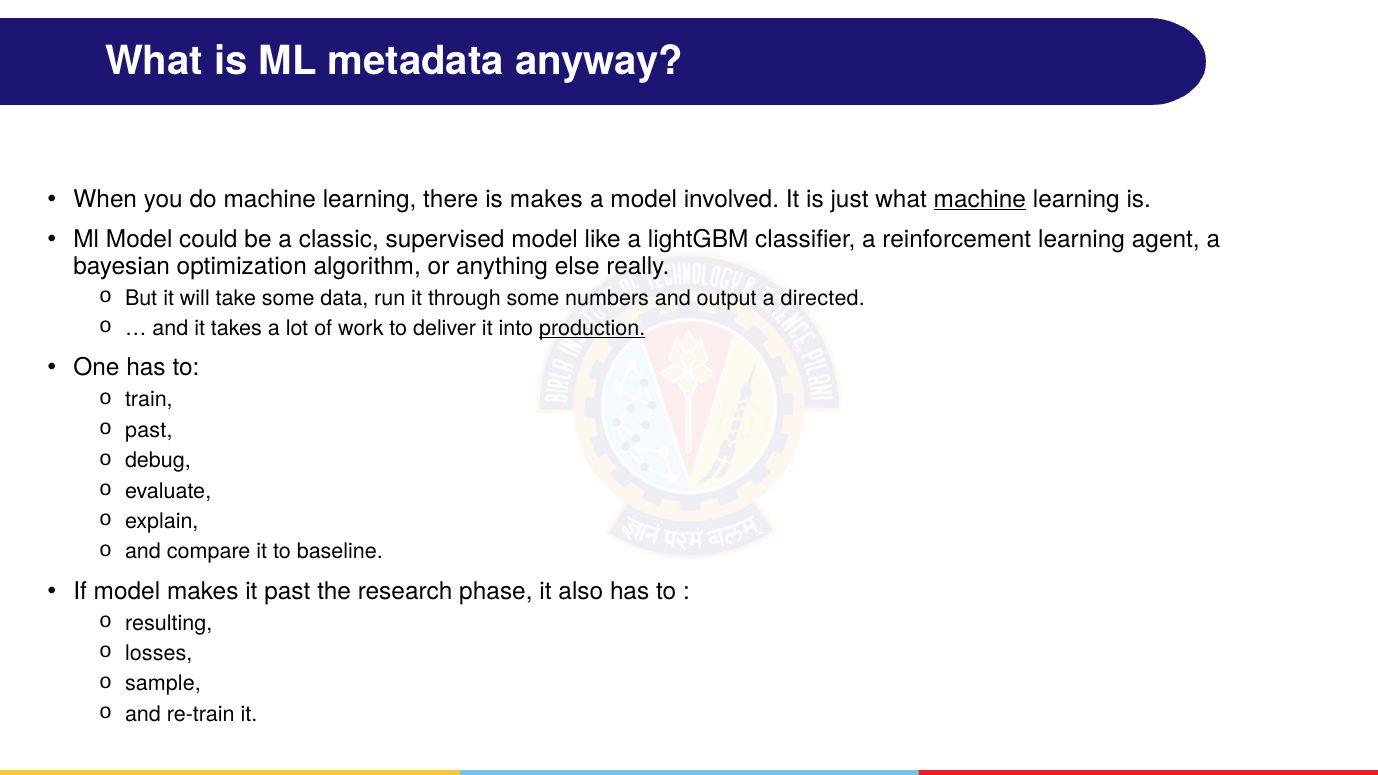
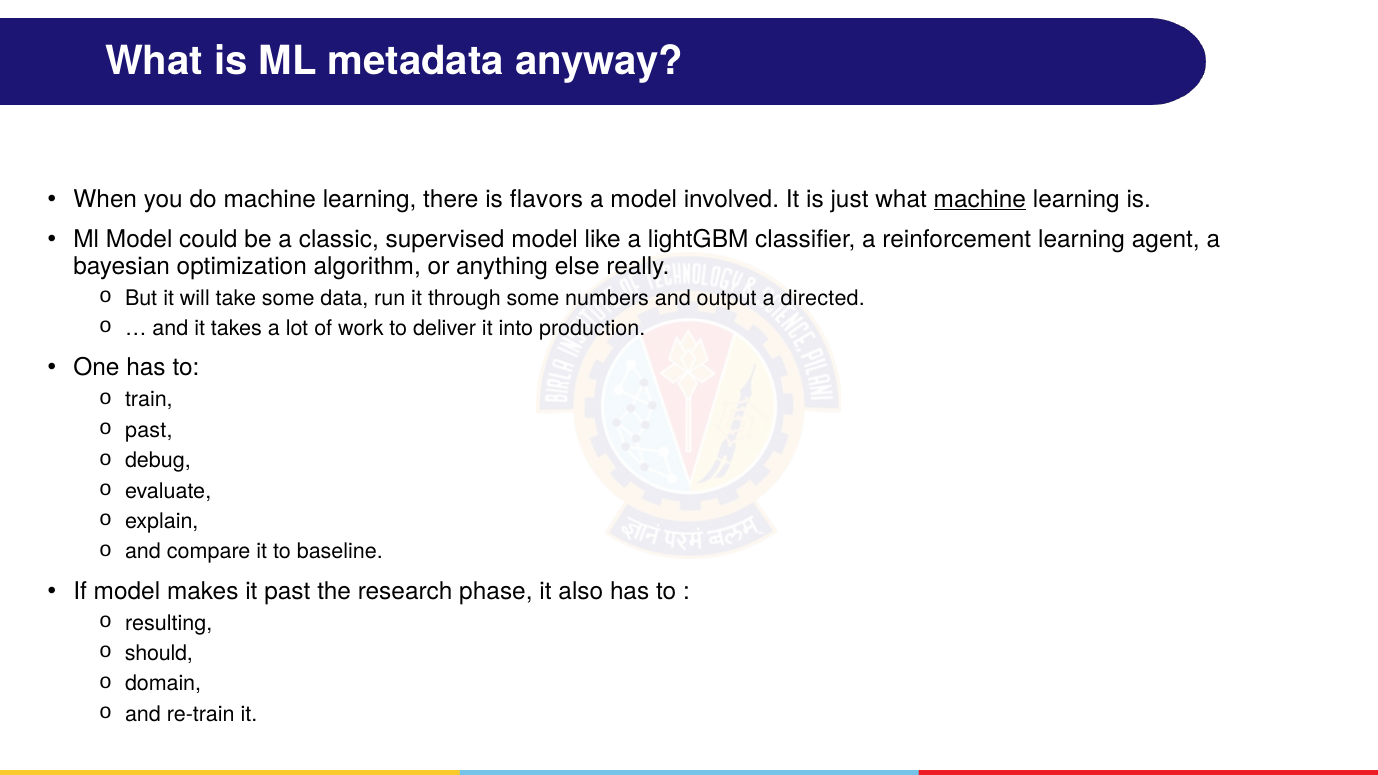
is makes: makes -> flavors (546, 199)
production underline: present -> none (592, 329)
losses: losses -> should (159, 654)
sample: sample -> domain (163, 684)
